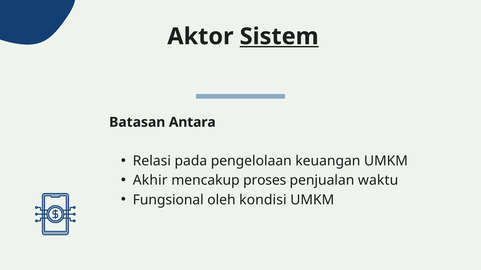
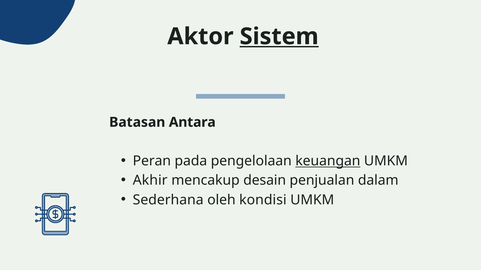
Relasi: Relasi -> Peran (152, 161)
keuangan underline: none -> present (328, 161)
proses: proses -> desain (265, 181)
waktu: waktu -> dalam (378, 181)
Fungsional: Fungsional -> Sederhana (168, 200)
